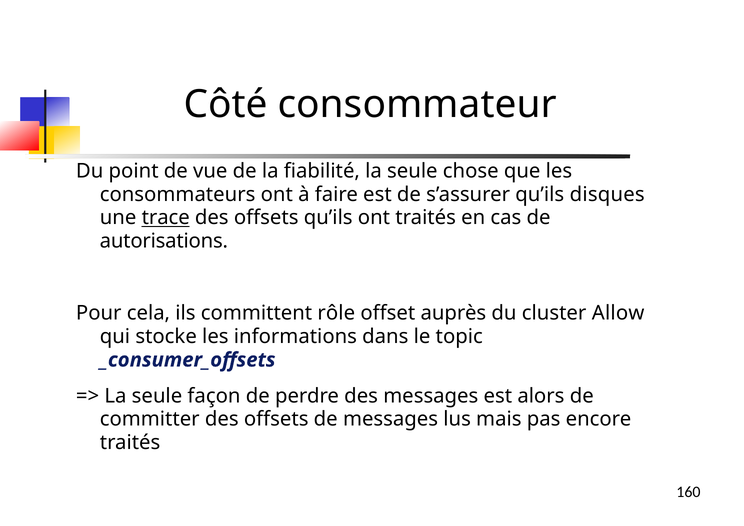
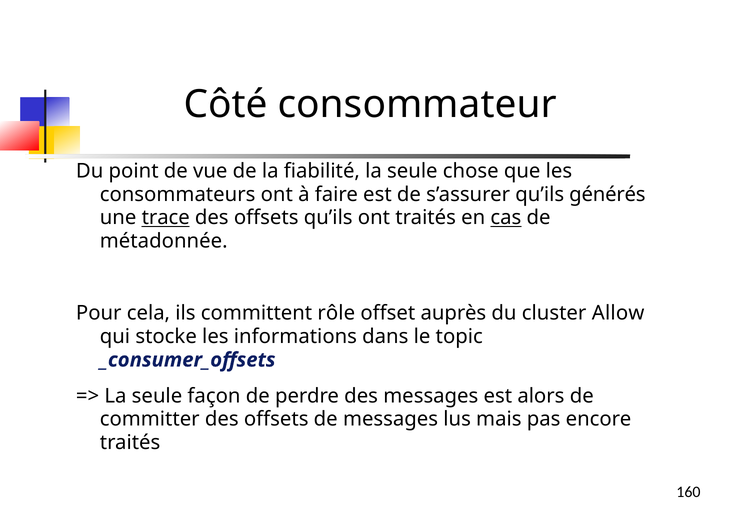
disques: disques -> générés (607, 194)
cas underline: none -> present (506, 218)
autorisations: autorisations -> métadonnée (164, 241)
